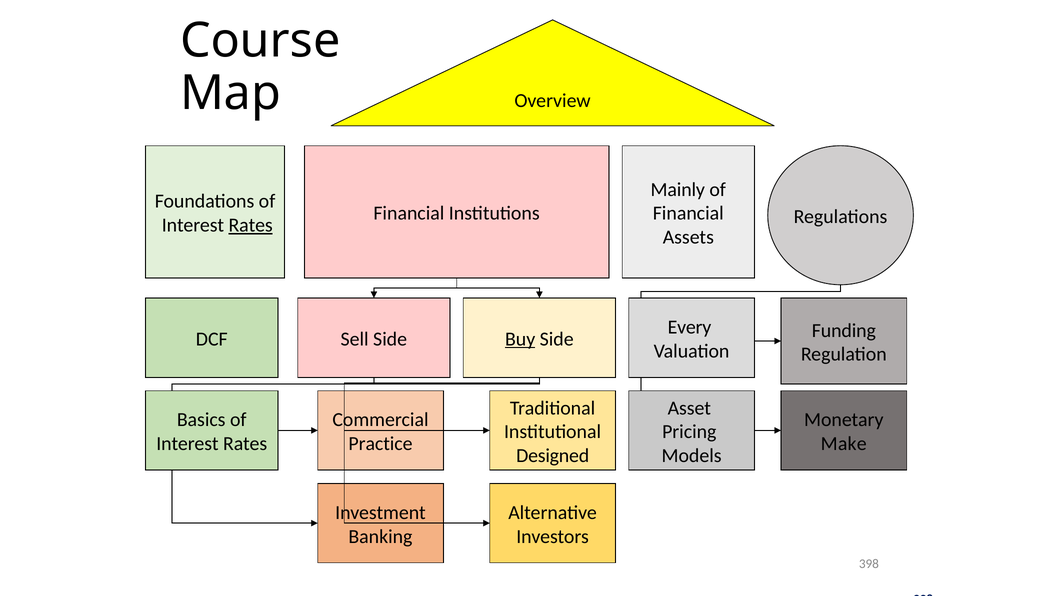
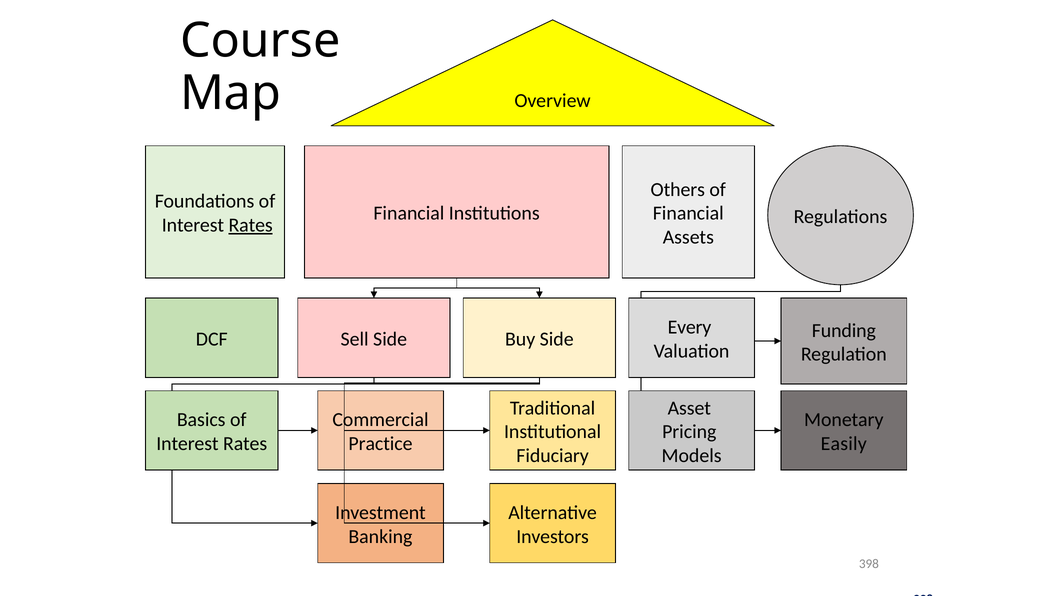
Mainly: Mainly -> Others (678, 189)
Buy underline: present -> none (520, 339)
Make: Make -> Easily (844, 443)
Designed: Designed -> Fiduciary (553, 455)
